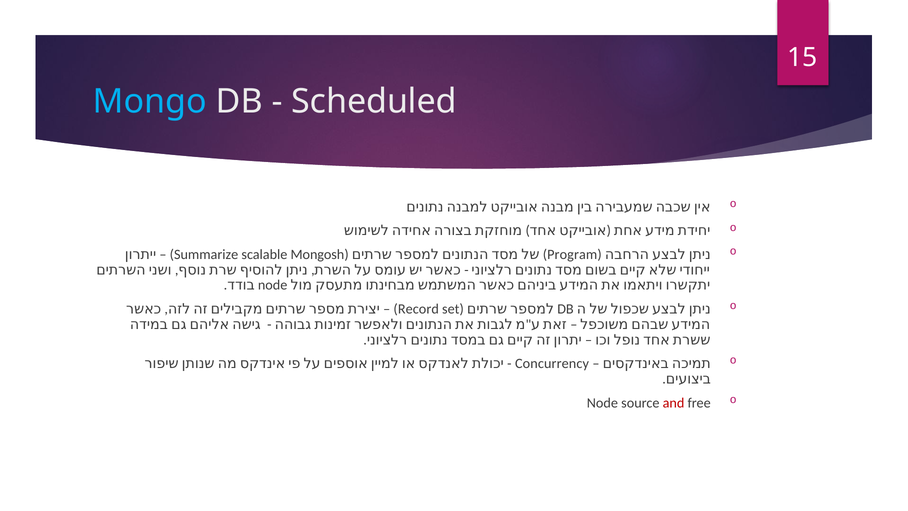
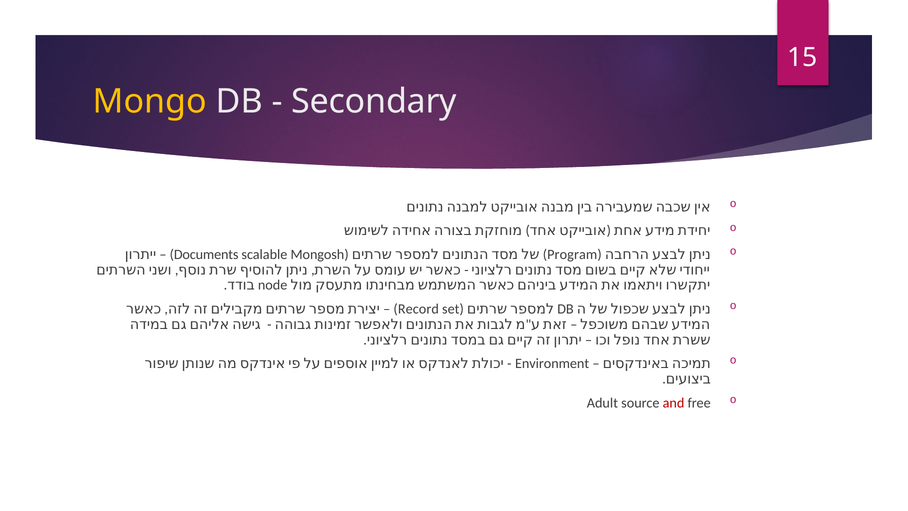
Mongo colour: light blue -> yellow (150, 101)
Scheduled: Scheduled -> Secondary (374, 101)
Summarize: Summarize -> Documents (206, 254)
Concurrency: Concurrency -> Environment (552, 363)
Node: Node -> Adult (602, 403)
